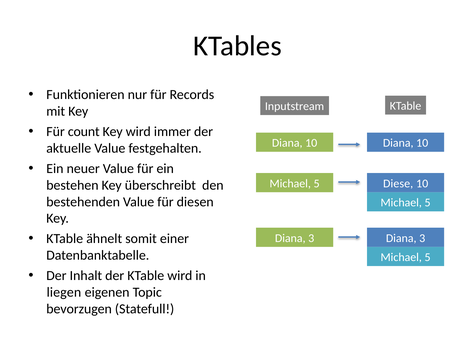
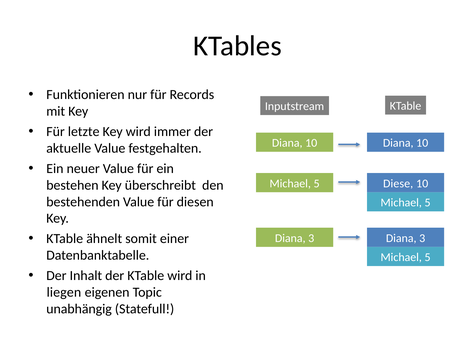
count: count -> letzte (84, 132)
bevorzugen: bevorzugen -> unabhängig (79, 309)
